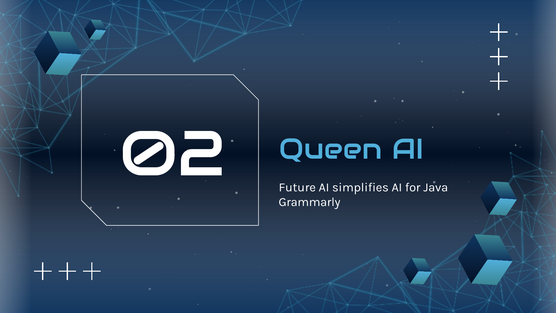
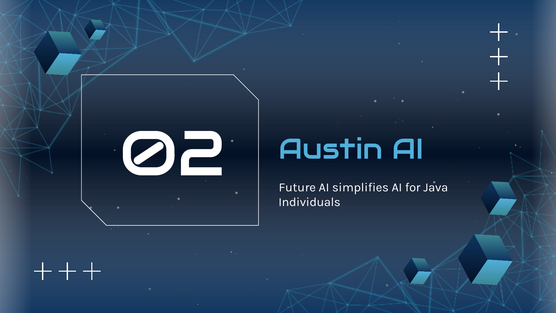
Queen: Queen -> Austin (331, 149)
Grammarly: Grammarly -> Individuals (309, 202)
